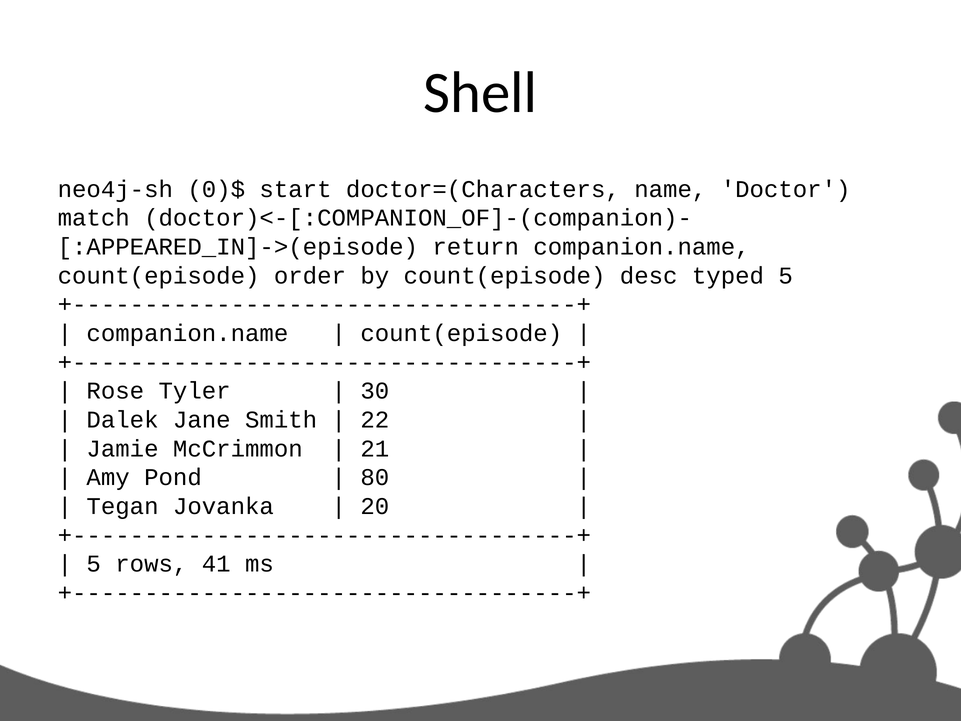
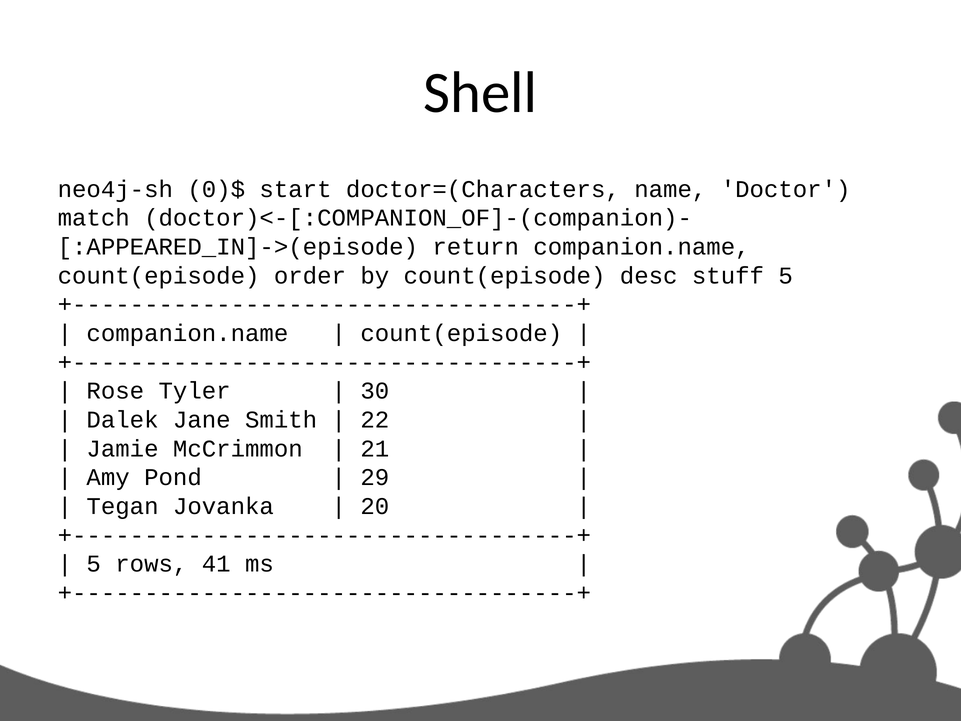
typed: typed -> stuff (728, 276)
80: 80 -> 29 (375, 477)
